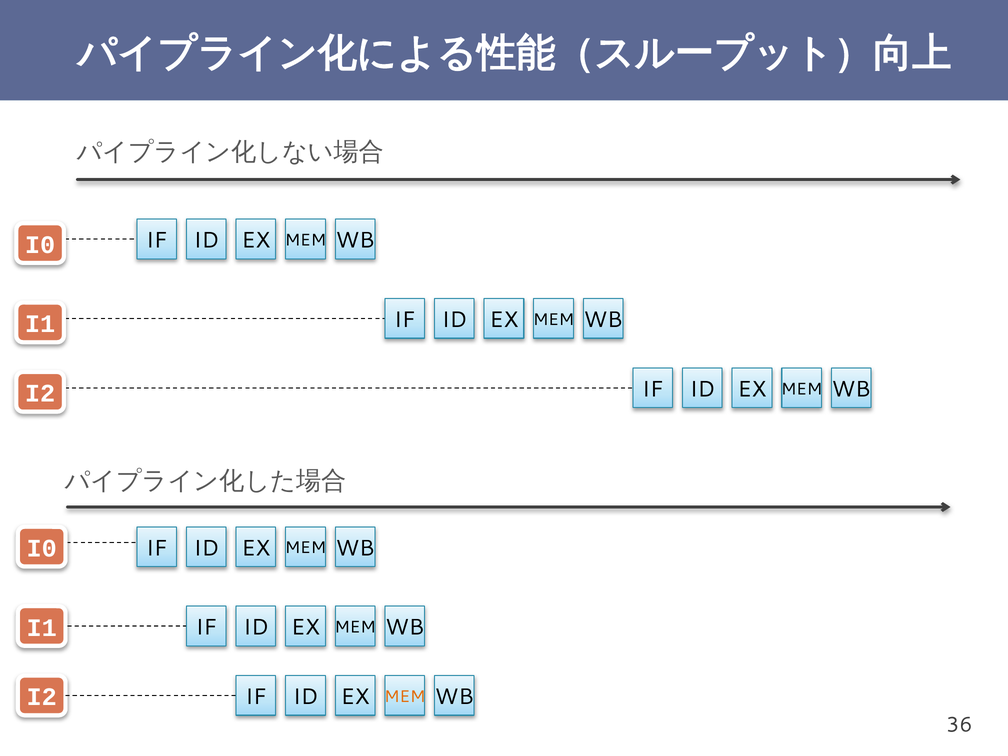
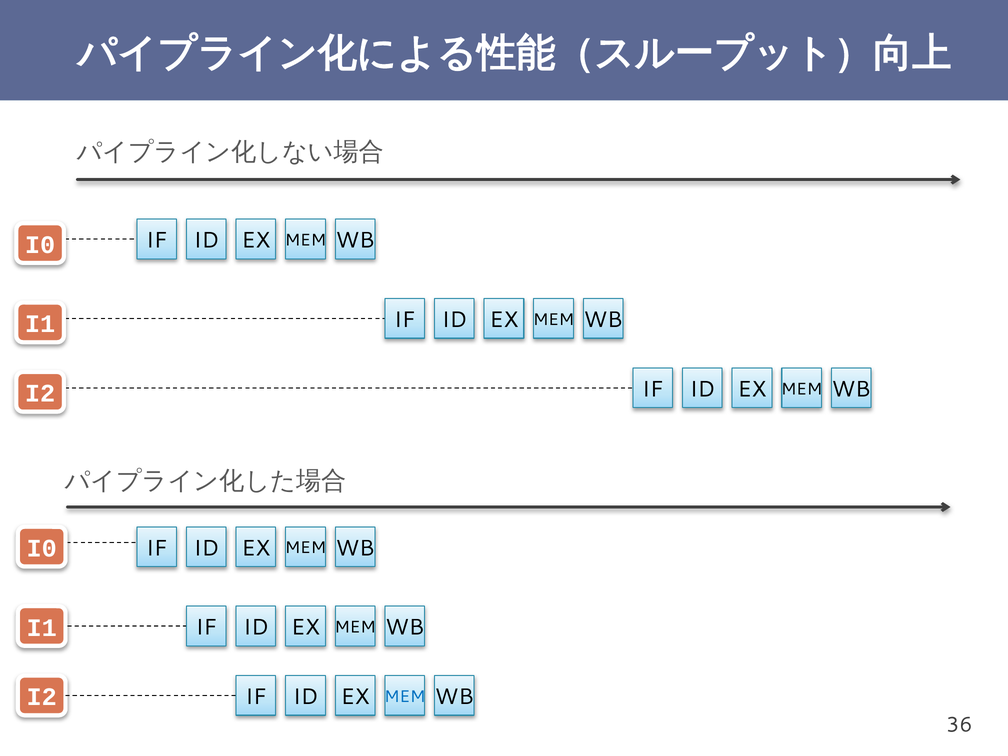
MEM colour: orange -> blue (405, 697)
